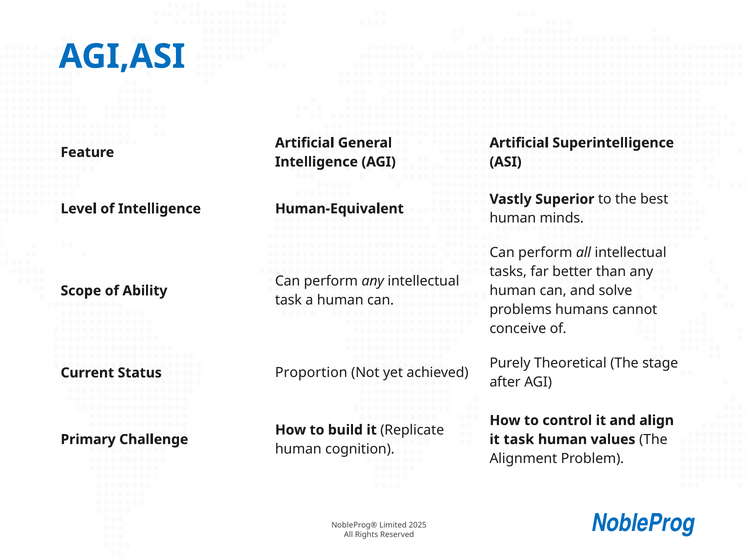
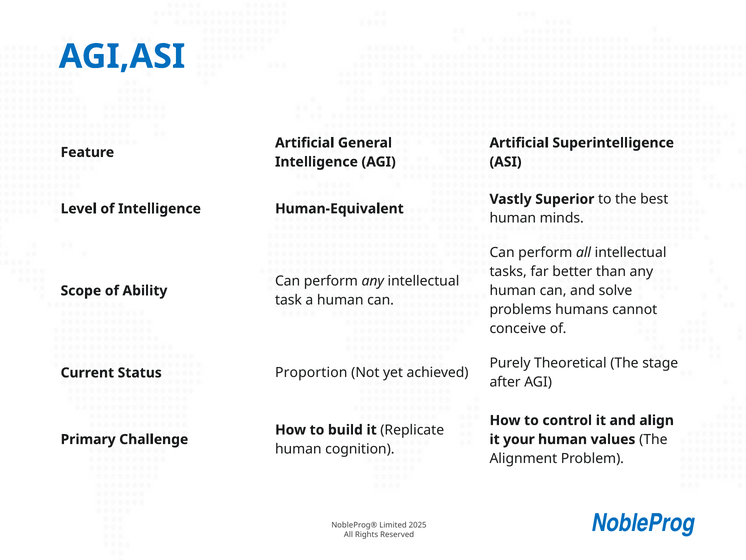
it task: task -> your (519, 439)
